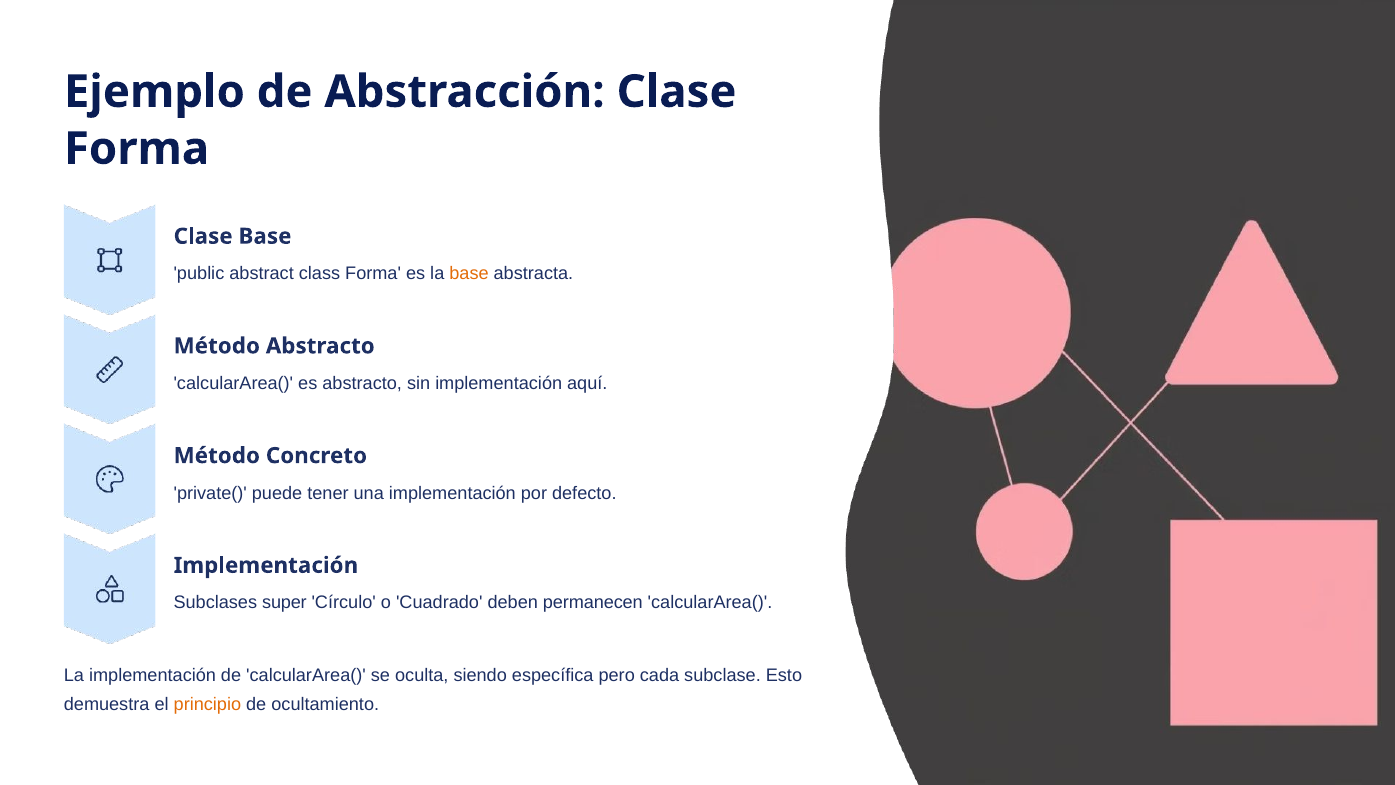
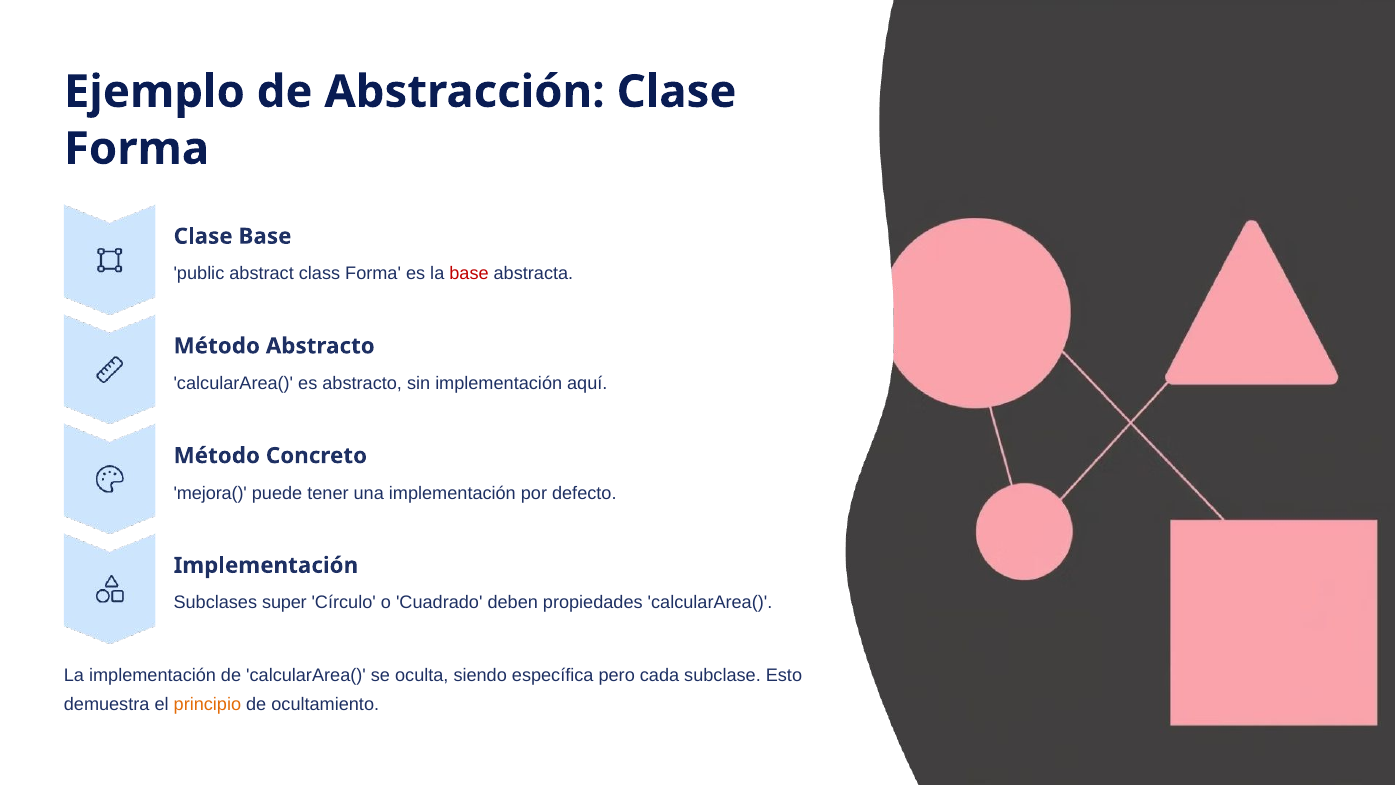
base colour: orange -> red (469, 274)
private(: private( -> mejora( (210, 493)
permanecen: permanecen -> propiedades (593, 602)
